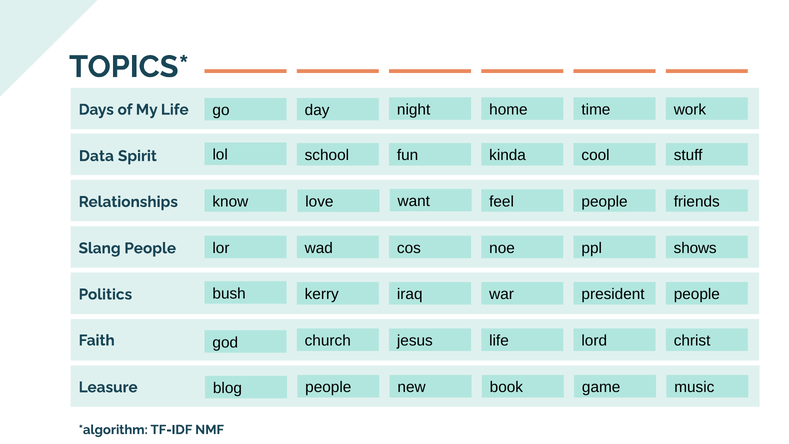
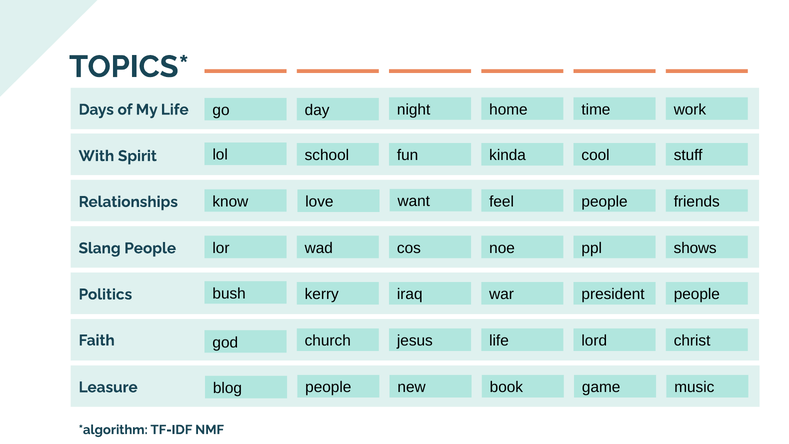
Data: Data -> With (96, 156)
